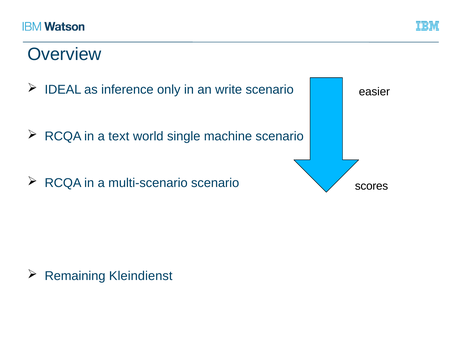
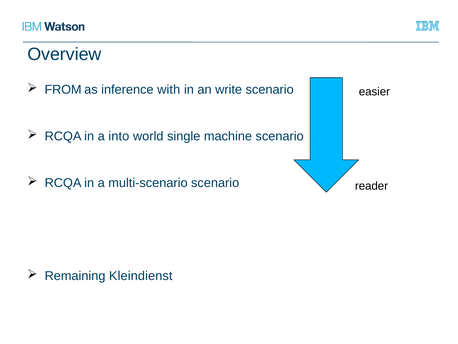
IDEAL: IDEAL -> FROM (63, 90)
only: only -> with (169, 90)
text: text -> into (119, 136)
scores: scores -> reader (371, 186)
